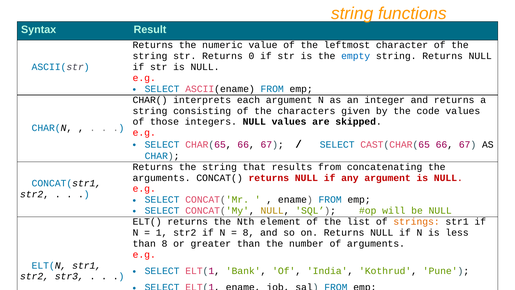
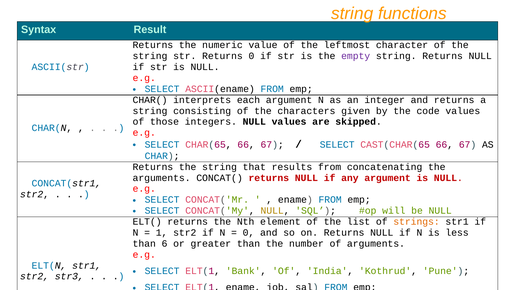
empty colour: blue -> purple (356, 56)
8: 8 -> 0 (249, 232)
than 8: 8 -> 6 (164, 243)
